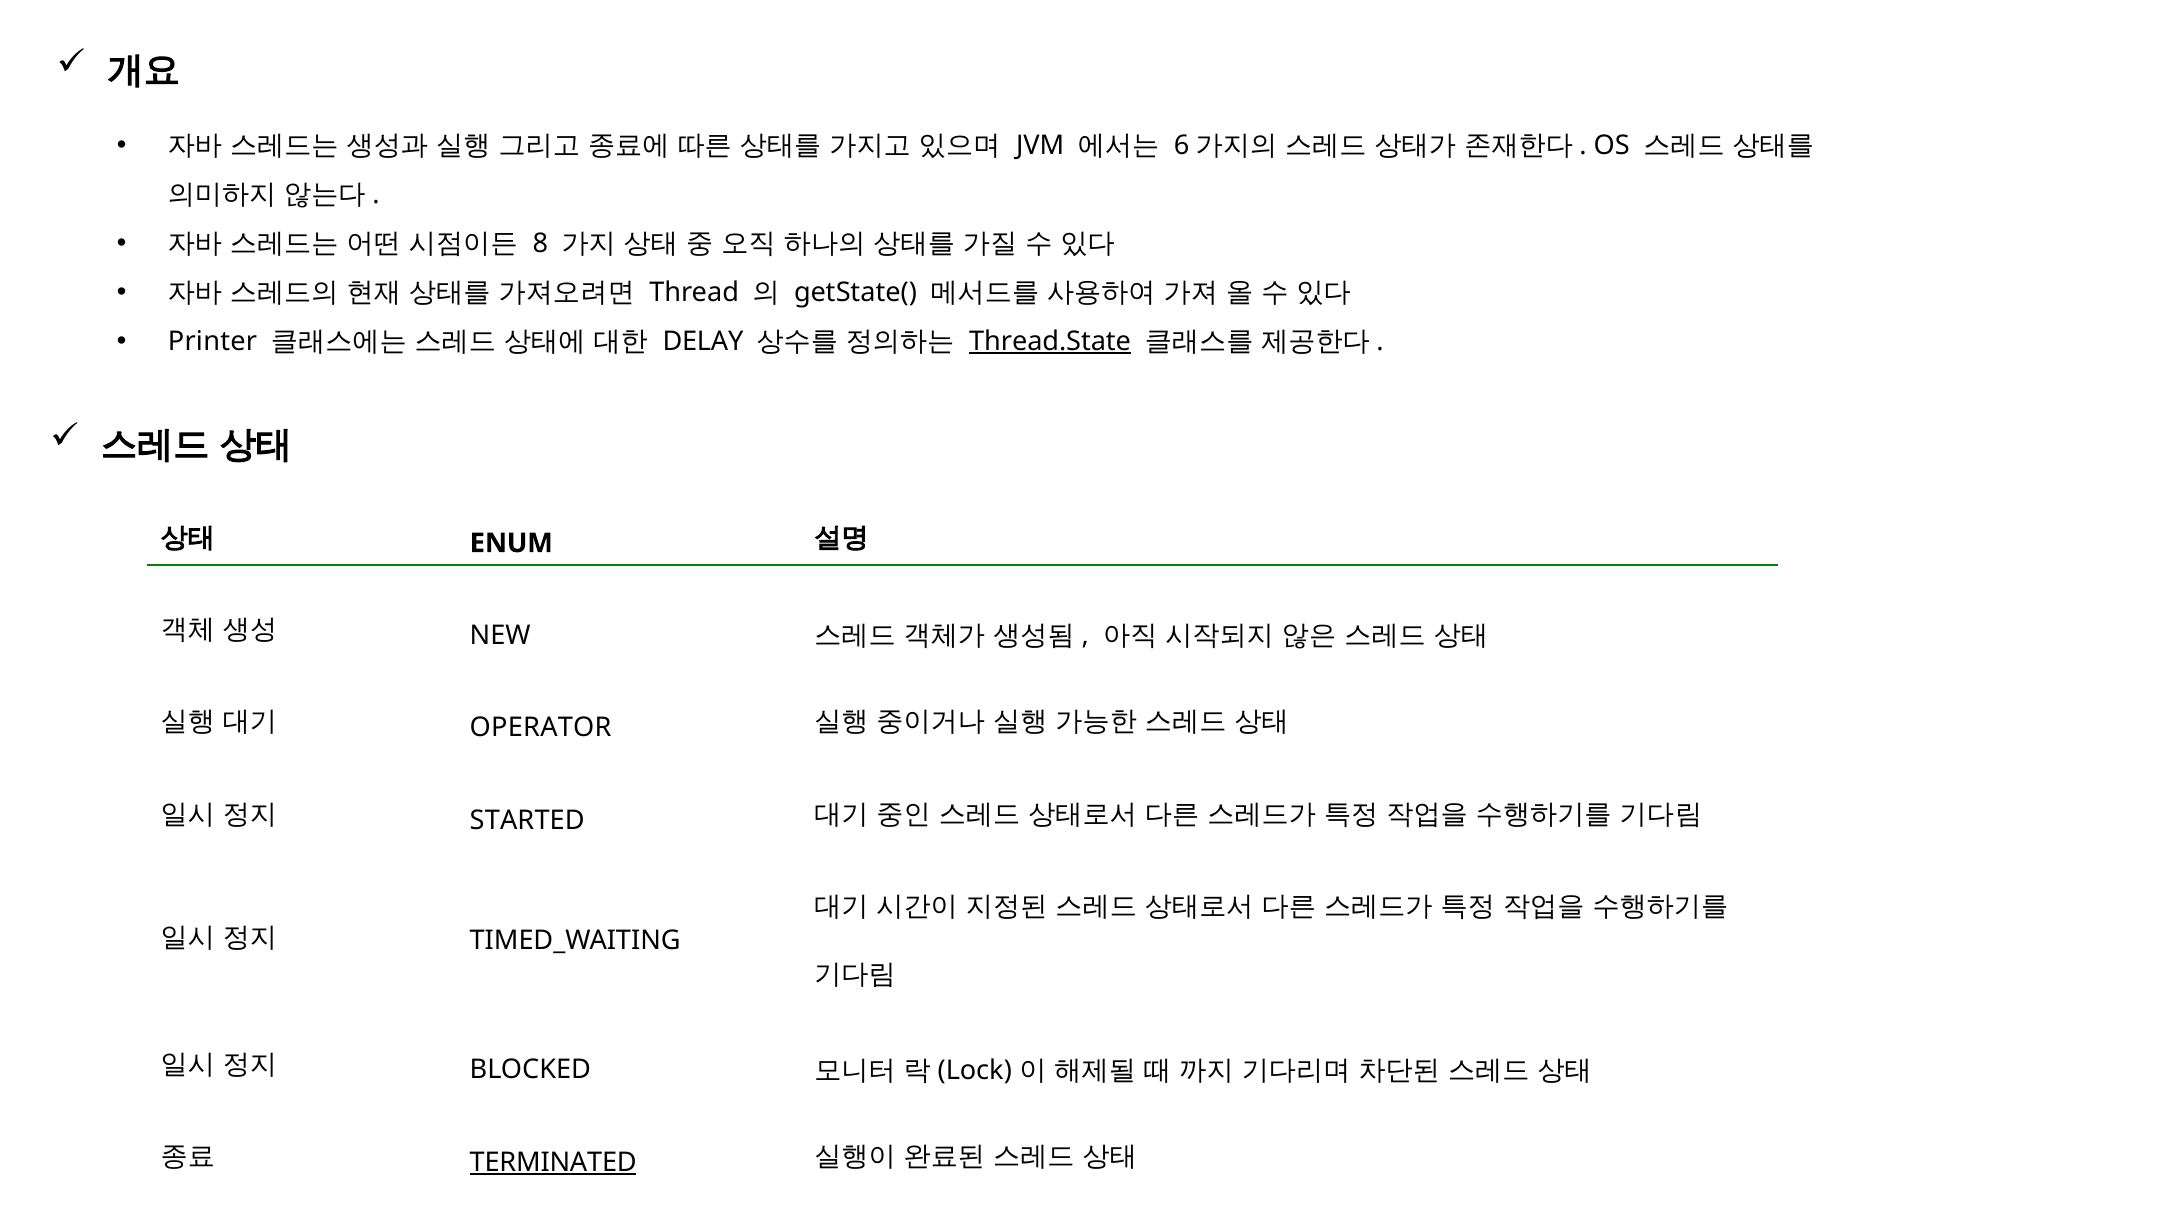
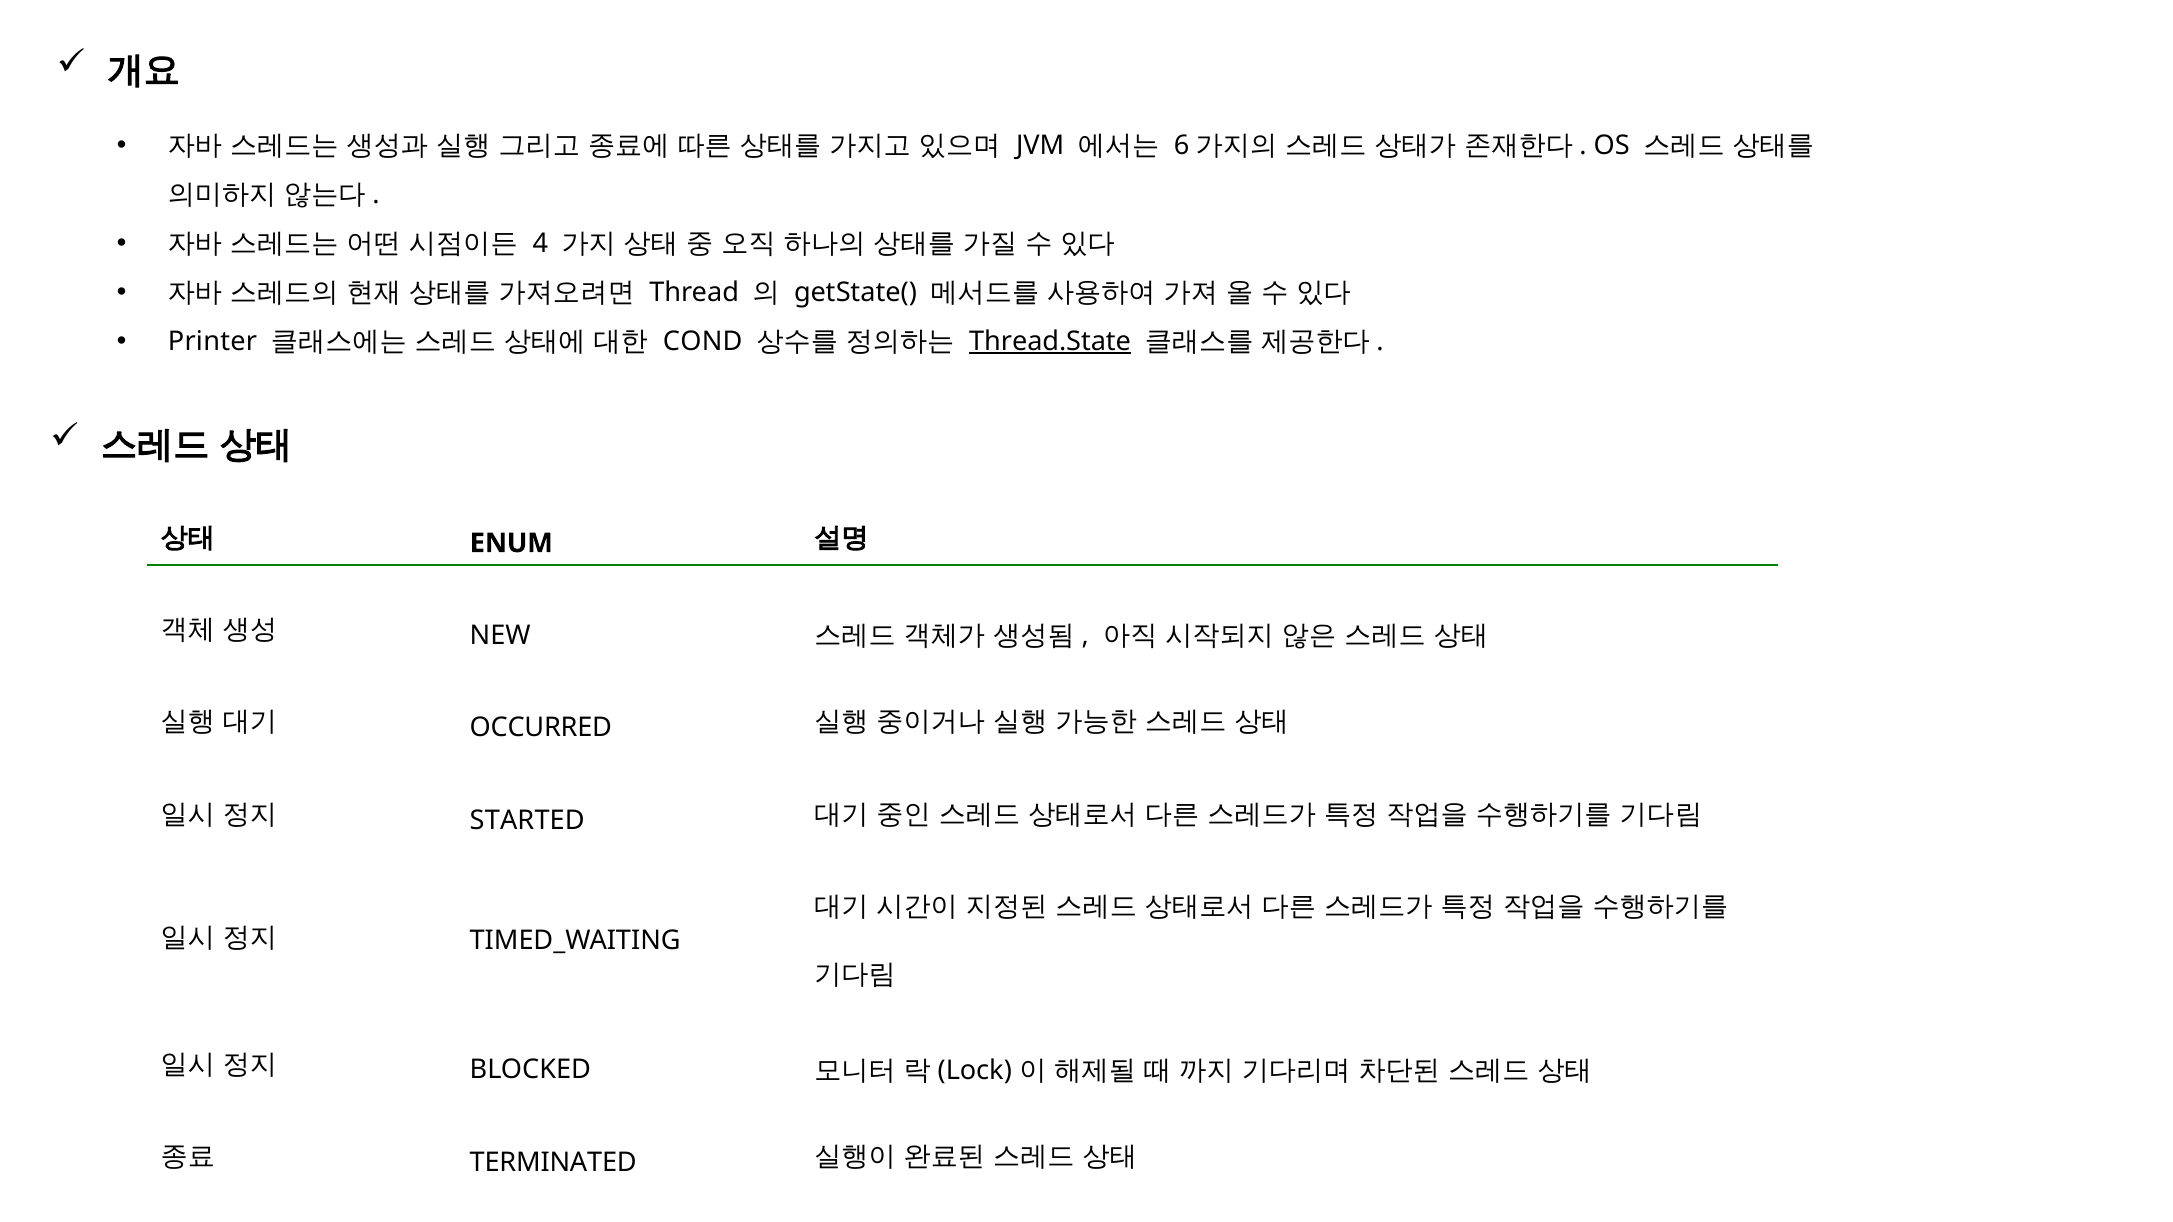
8: 8 -> 4 (540, 244)
DELAY: DELAY -> COND (703, 342)
OPERATOR: OPERATOR -> OCCURRED (541, 728)
TERMINATED underline: present -> none (553, 1162)
